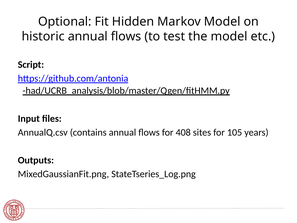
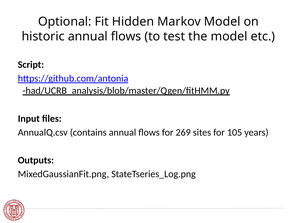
408: 408 -> 269 (183, 132)
